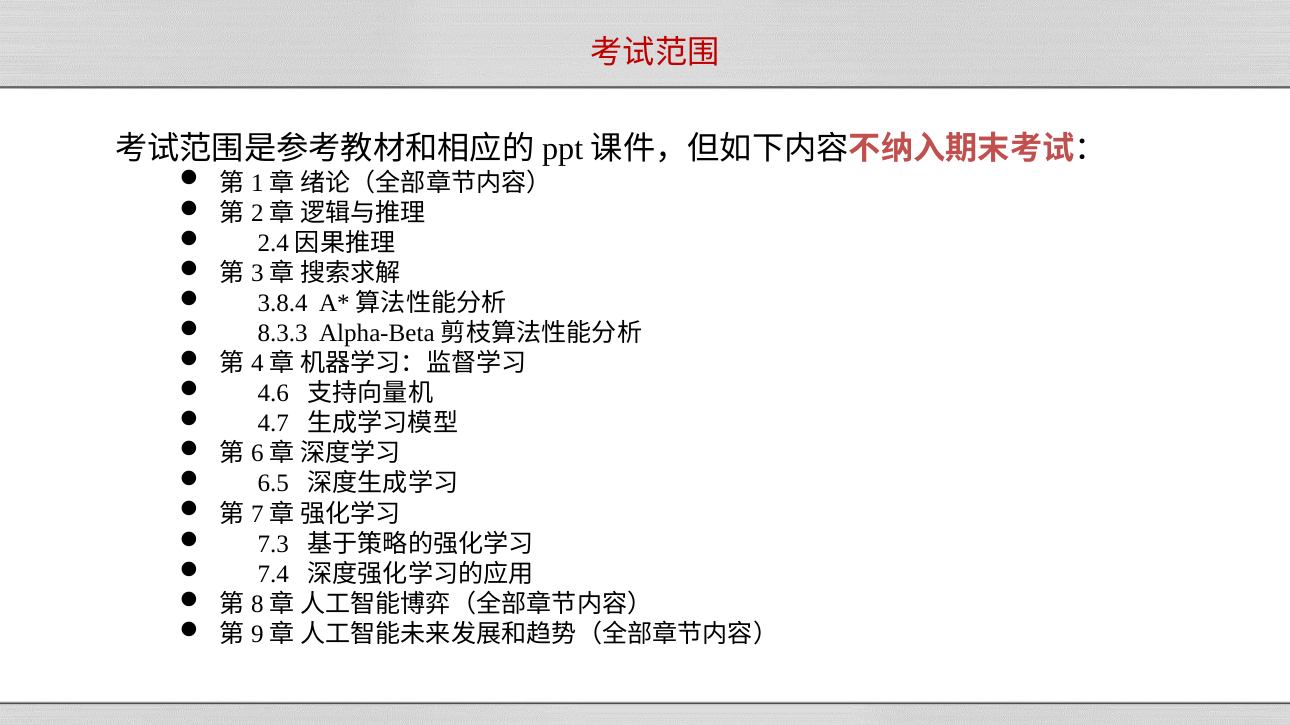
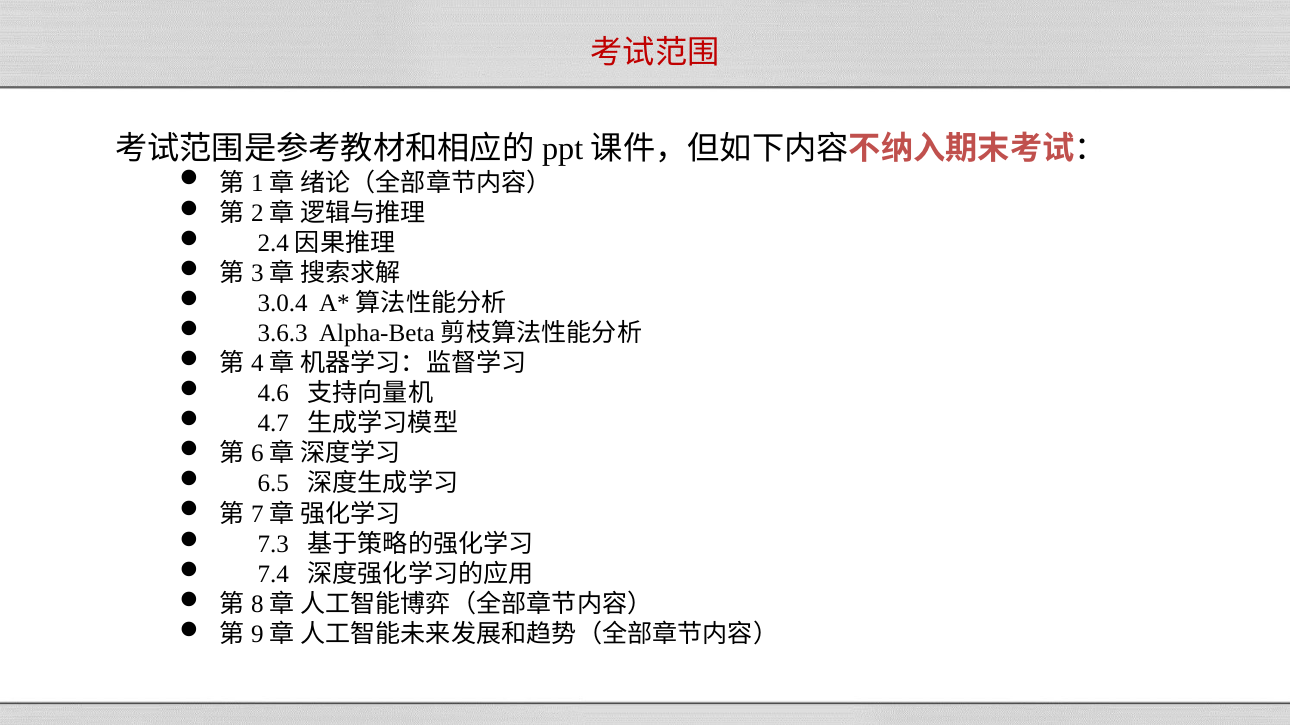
3.8.4: 3.8.4 -> 3.0.4 (283, 303)
8.3.3: 8.3.3 -> 3.6.3 (283, 334)
